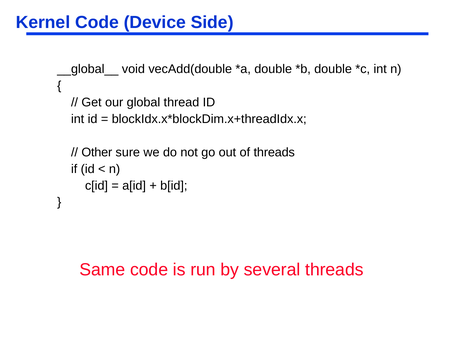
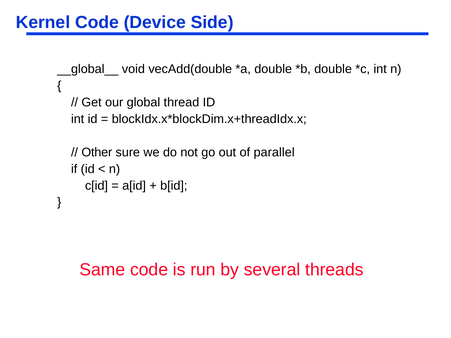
of threads: threads -> parallel (274, 152)
